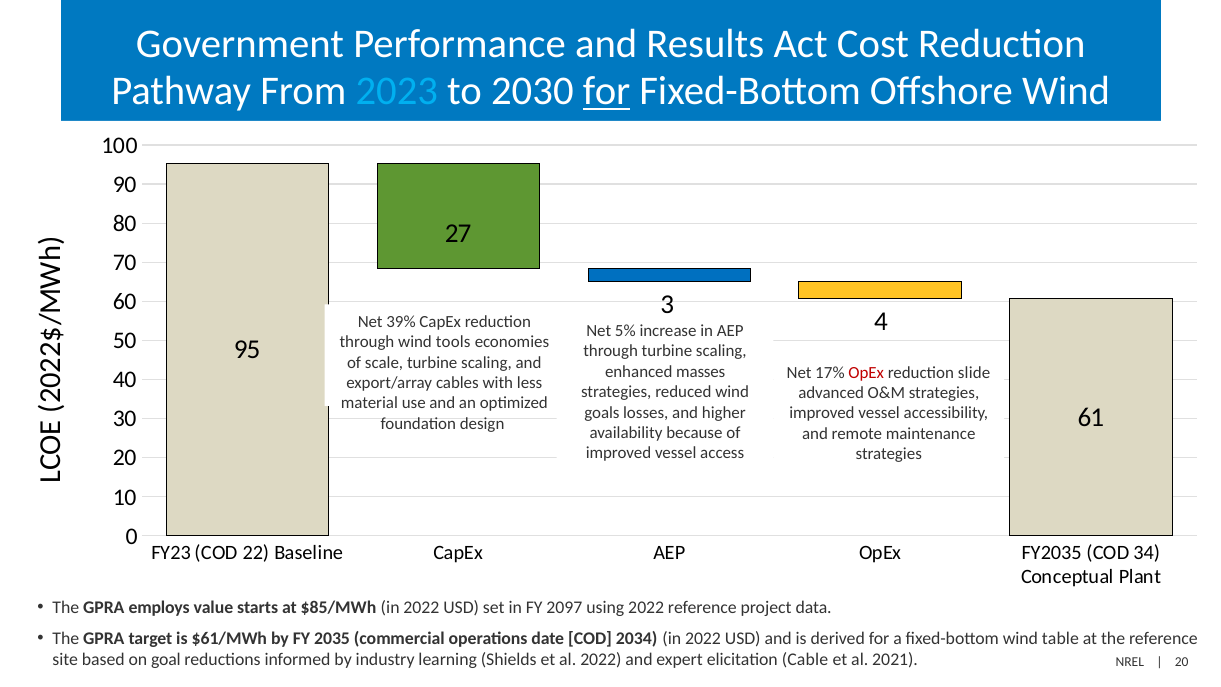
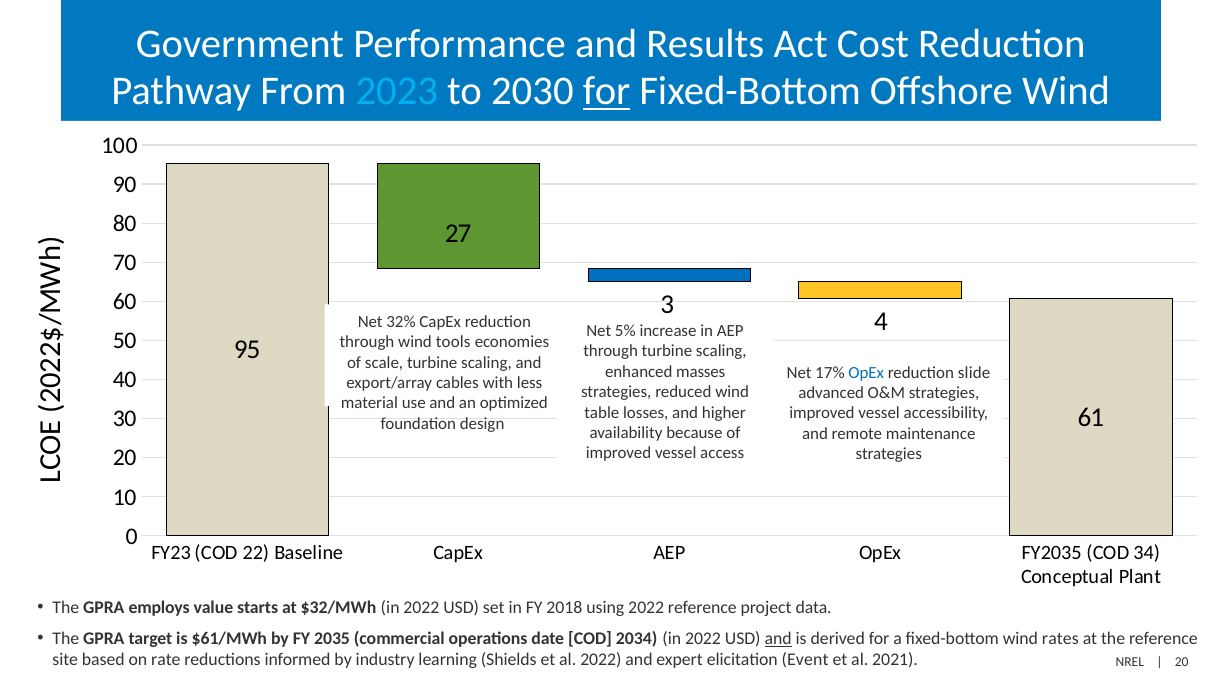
39%: 39% -> 32% (401, 322)
OpEx colour: red -> blue (866, 372)
goals: goals -> table (602, 412)
$85/MWh: $85/MWh -> $32/MWh (339, 607)
2097: 2097 -> 2018 (564, 607)
and underline: none -> present (778, 639)
table: table -> rates (1060, 639)
goal: goal -> rate (166, 660)
Cable: Cable -> Event (805, 660)
